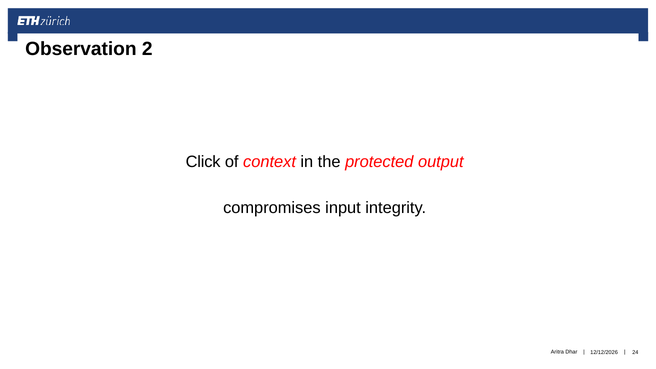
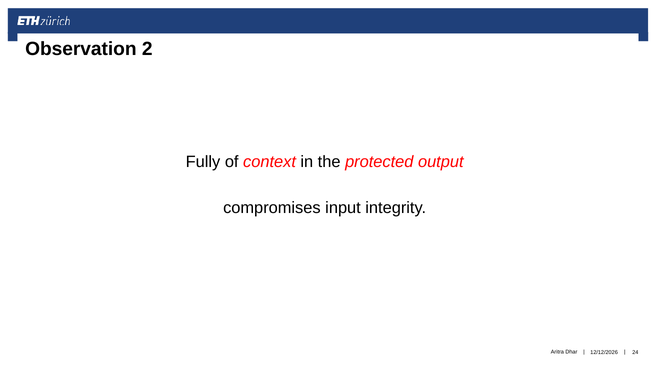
Click: Click -> Fully (203, 162)
